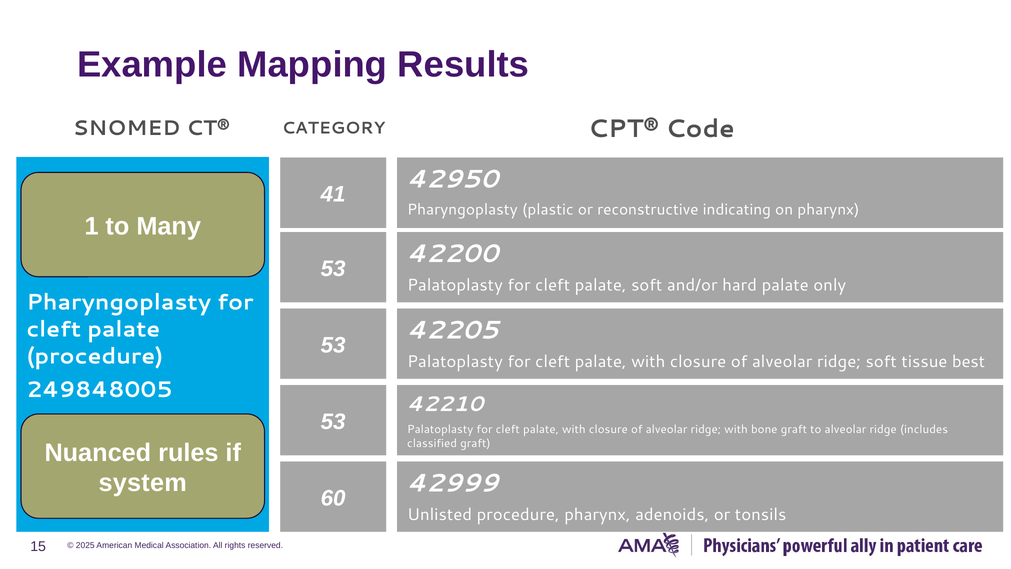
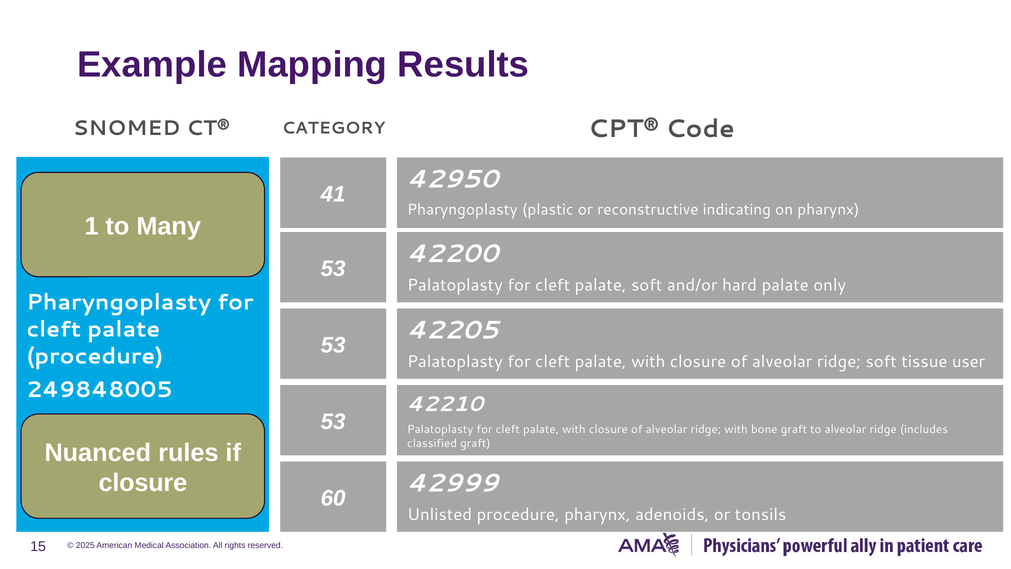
best: best -> user (969, 361)
system: system -> closure (143, 483)
